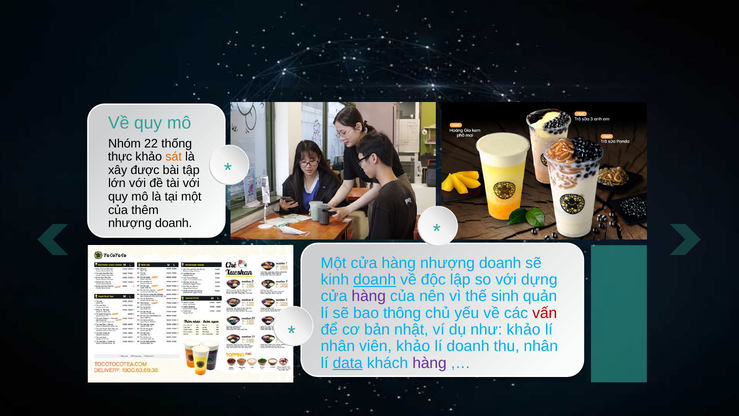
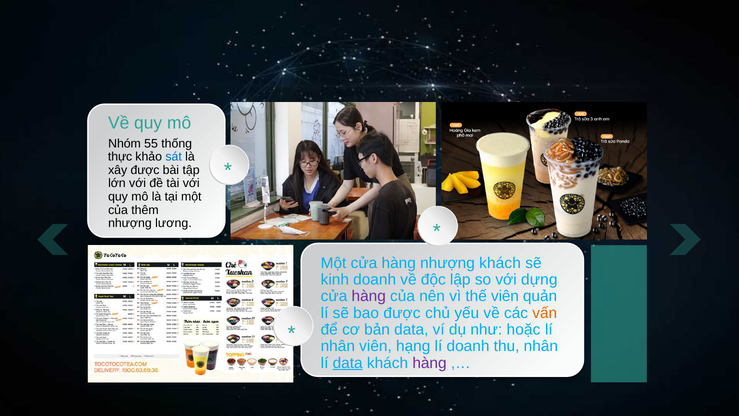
22: 22 -> 55 (151, 143)
sát colour: orange -> blue (174, 157)
doanh: doanh -> lương (173, 223)
doanh: doanh -> khách (500, 263)
doanh underline: present -> none (375, 280)
thế sinh: sinh -> viên (505, 296)
bao thông: thông -> được (402, 313)
vấn colour: red -> orange (545, 313)
bản nhật: nhật -> data (411, 329)
như khảo: khảo -> hoặc (524, 329)
viên khảo: khảo -> hạng (413, 346)
